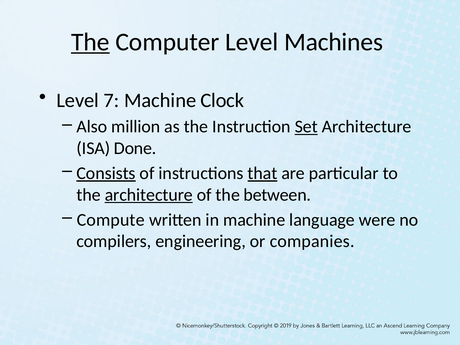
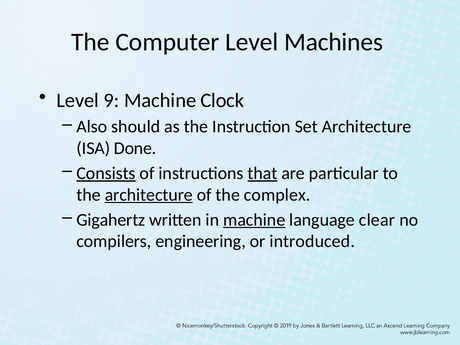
The underline: present -> none (90, 42)
7: 7 -> 9 (111, 100)
million: million -> should (136, 127)
Set underline: present -> none (306, 127)
between: between -> complex (277, 195)
Compute: Compute -> Gigahertz (111, 220)
machine underline: none -> present (254, 220)
were: were -> clear (377, 220)
companies: companies -> introduced (312, 241)
